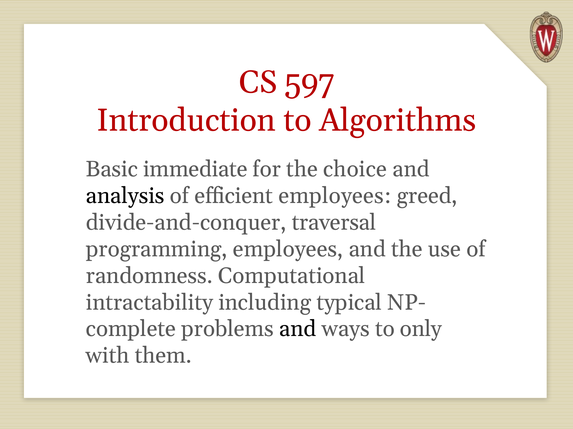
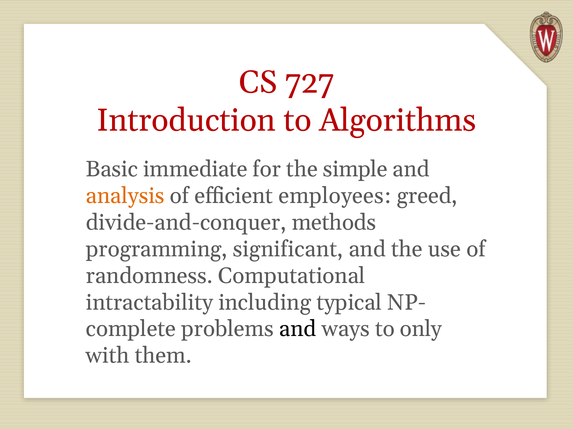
597: 597 -> 727 (310, 82)
choice: choice -> simple (355, 169)
analysis colour: black -> orange (125, 196)
traversal: traversal -> methods (334, 223)
programming employees: employees -> significant (288, 249)
